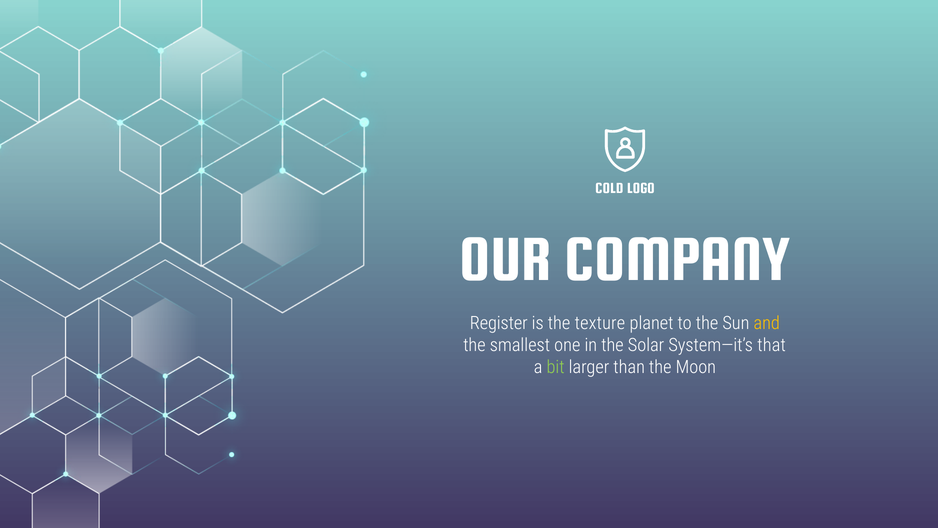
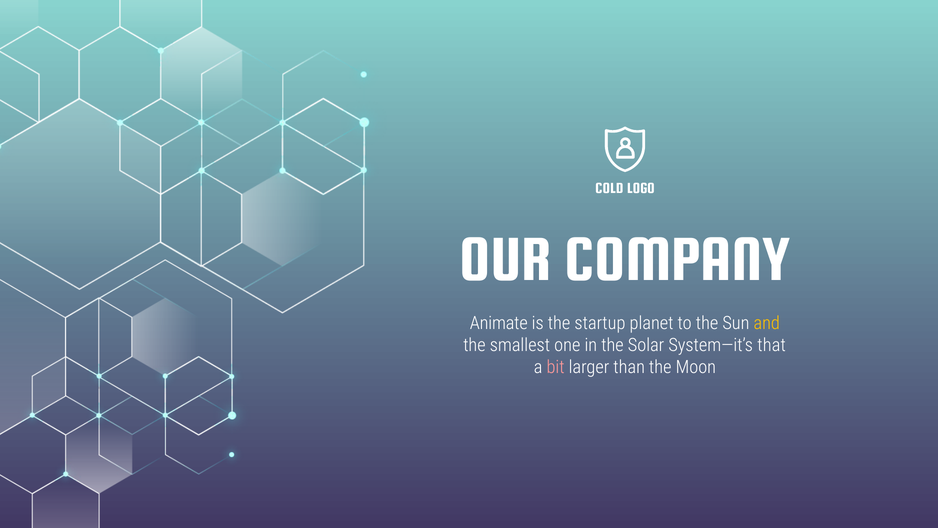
Register: Register -> Animate (499, 323)
texture: texture -> startup (600, 323)
bit colour: light green -> pink (556, 367)
